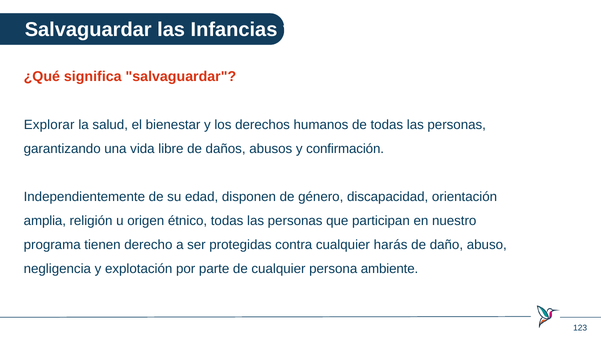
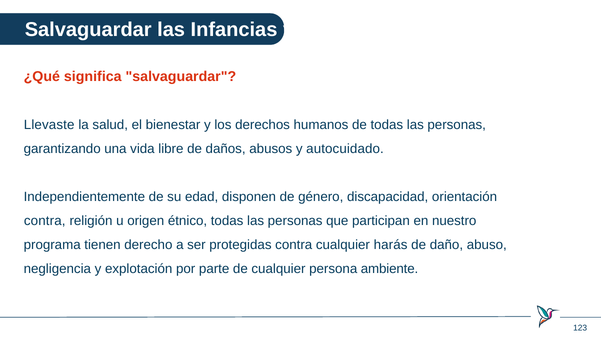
Explorar: Explorar -> Llevaste (49, 125)
confirmación: confirmación -> autocuidado (345, 149)
amplia: amplia -> contra (45, 221)
